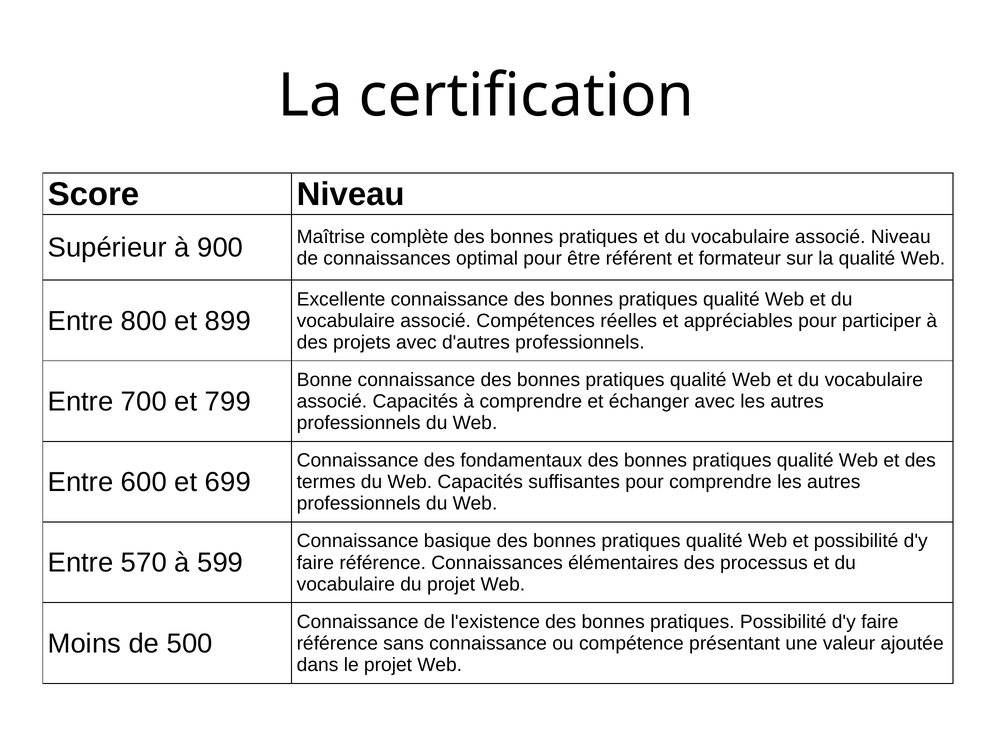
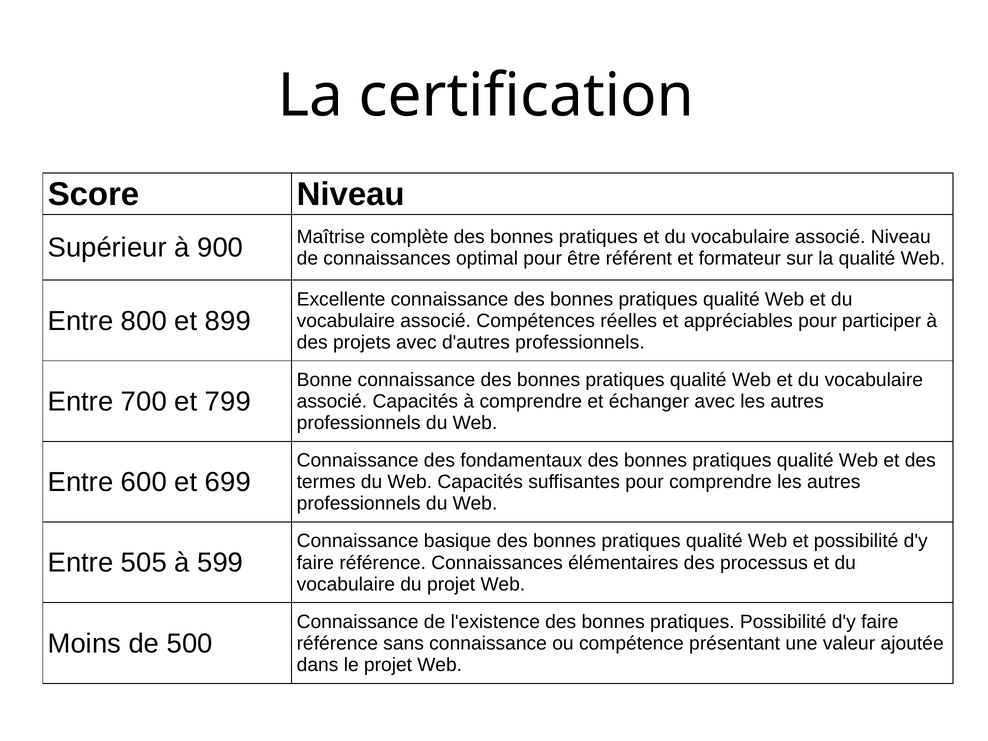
570: 570 -> 505 (144, 563)
